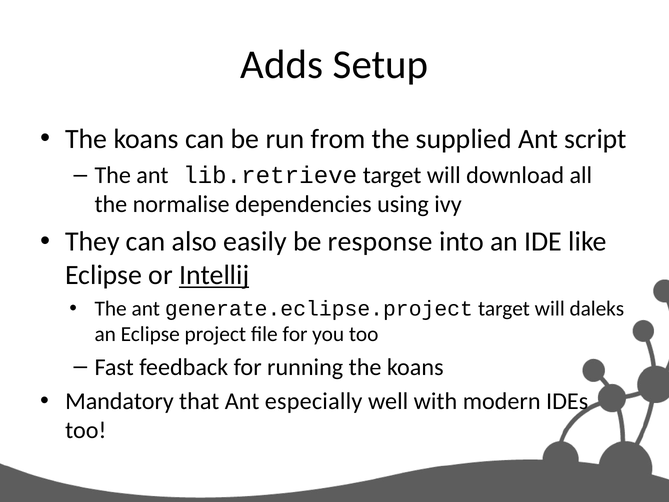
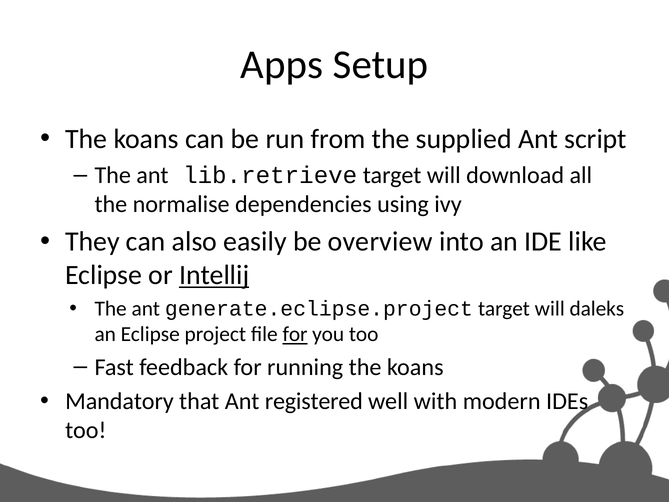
Adds: Adds -> Apps (282, 65)
response: response -> overview (380, 242)
for underline: none -> present (295, 334)
especially: especially -> registered (314, 401)
